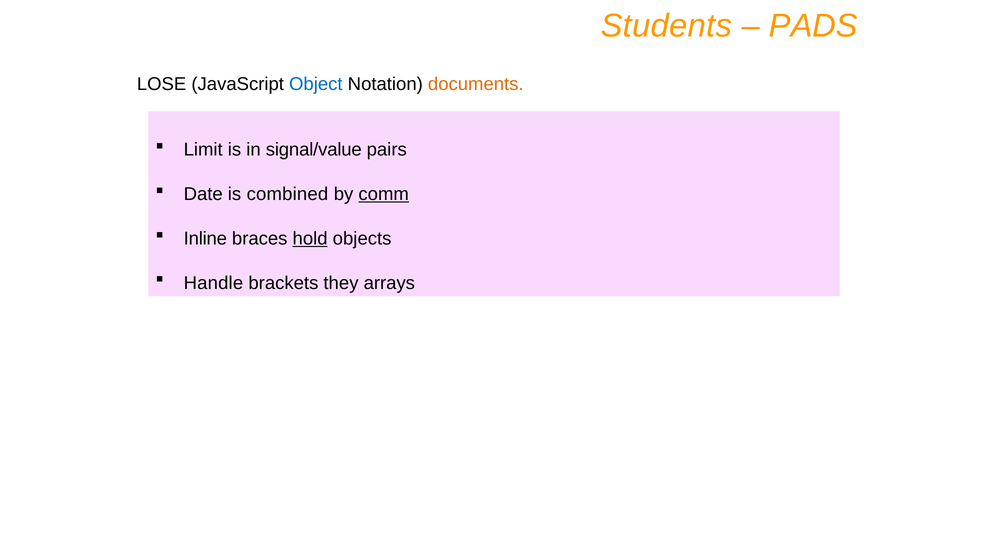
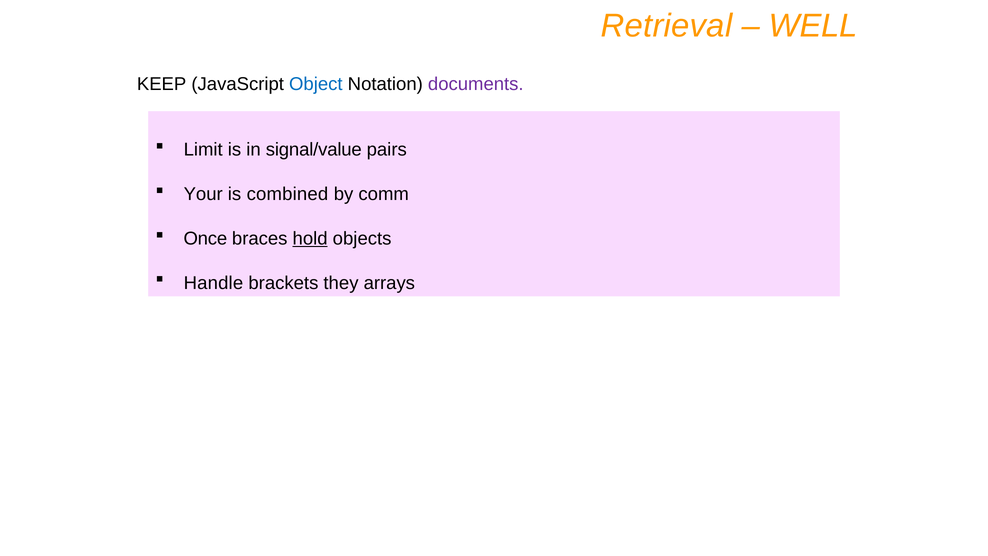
Students: Students -> Retrieval (666, 26)
PADS: PADS -> WELL (813, 26)
LOSE: LOSE -> KEEP (162, 84)
documents colour: orange -> purple (476, 84)
Date: Date -> Your (203, 194)
comm underline: present -> none (384, 194)
Inline: Inline -> Once (205, 238)
